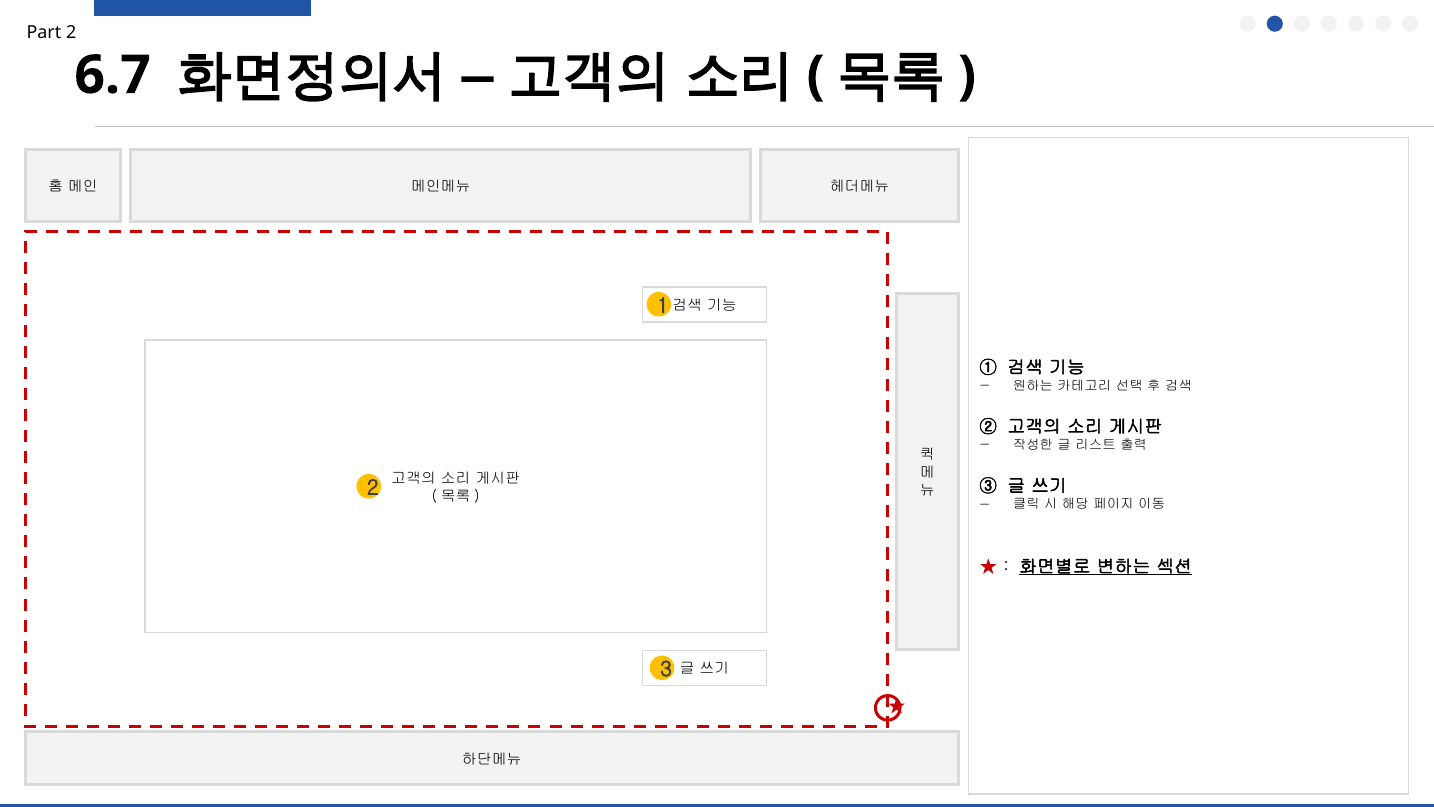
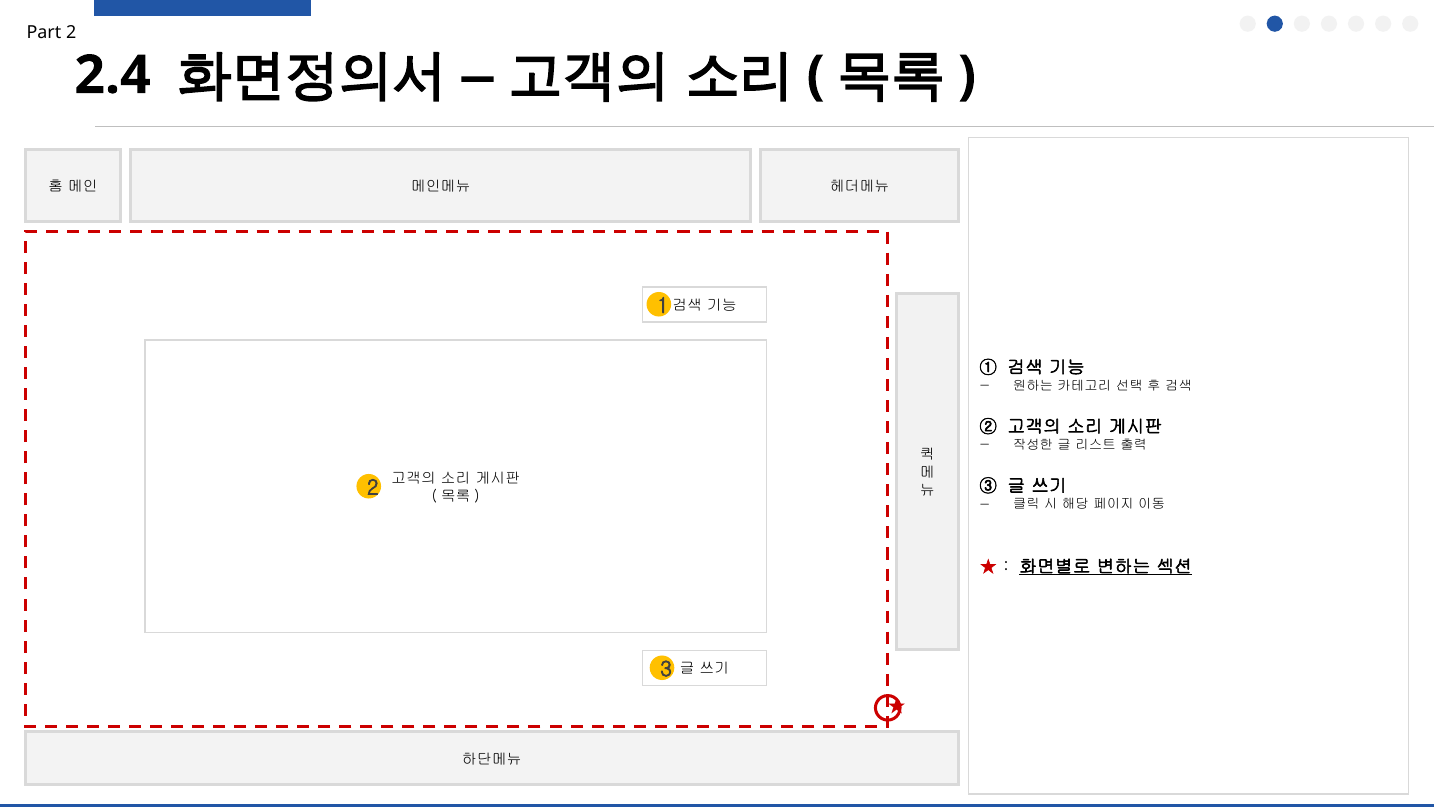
6.7: 6.7 -> 2.4 (113, 75)
